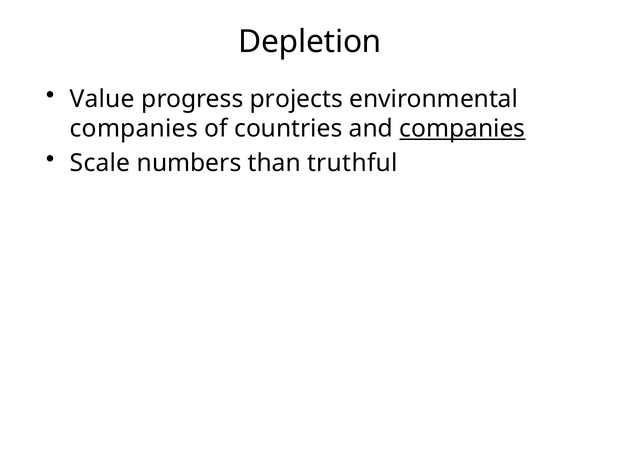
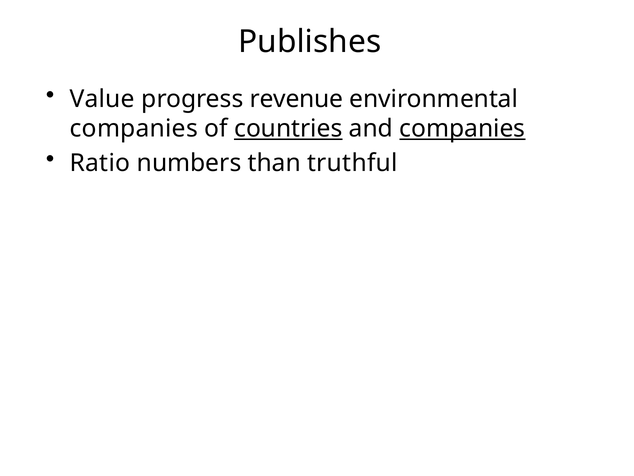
Depletion: Depletion -> Publishes (310, 42)
projects: projects -> revenue (296, 99)
countries underline: none -> present (288, 129)
Scale: Scale -> Ratio (100, 163)
